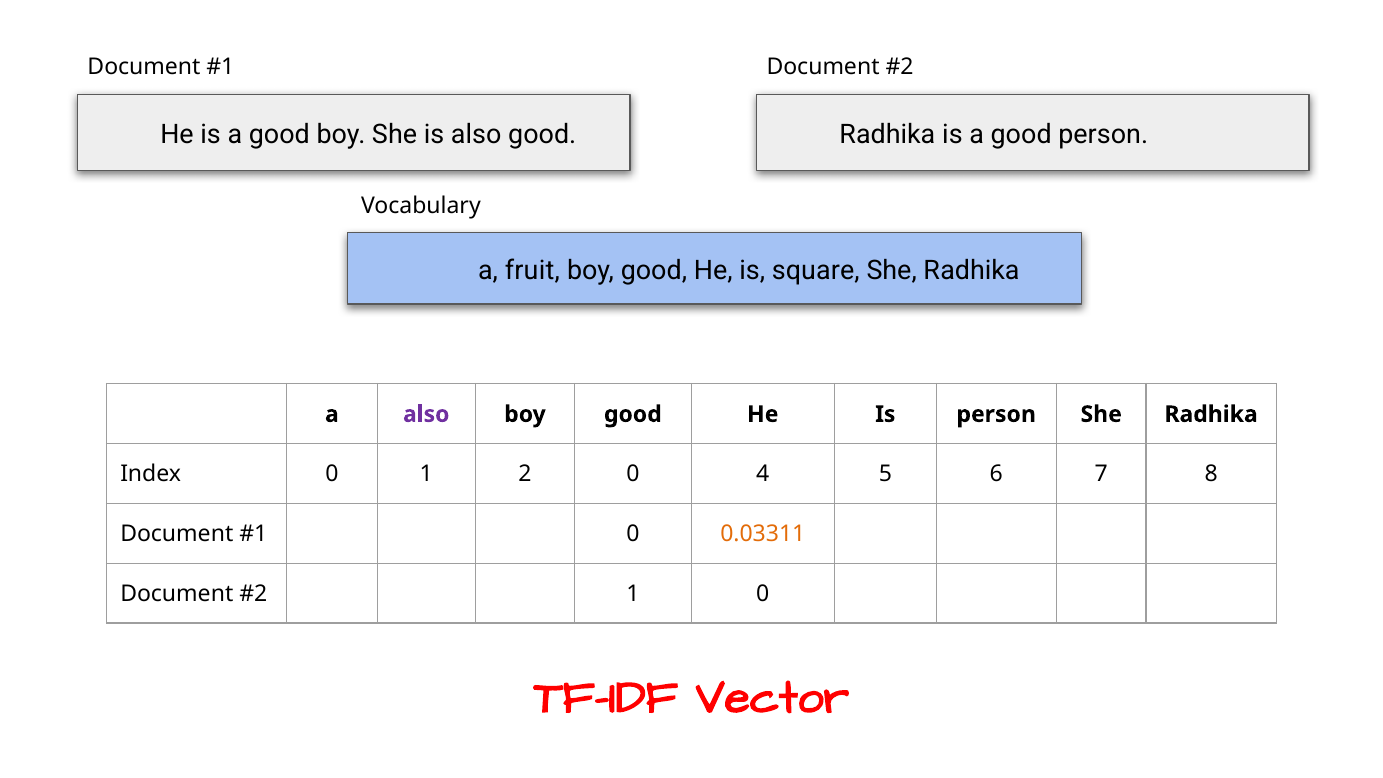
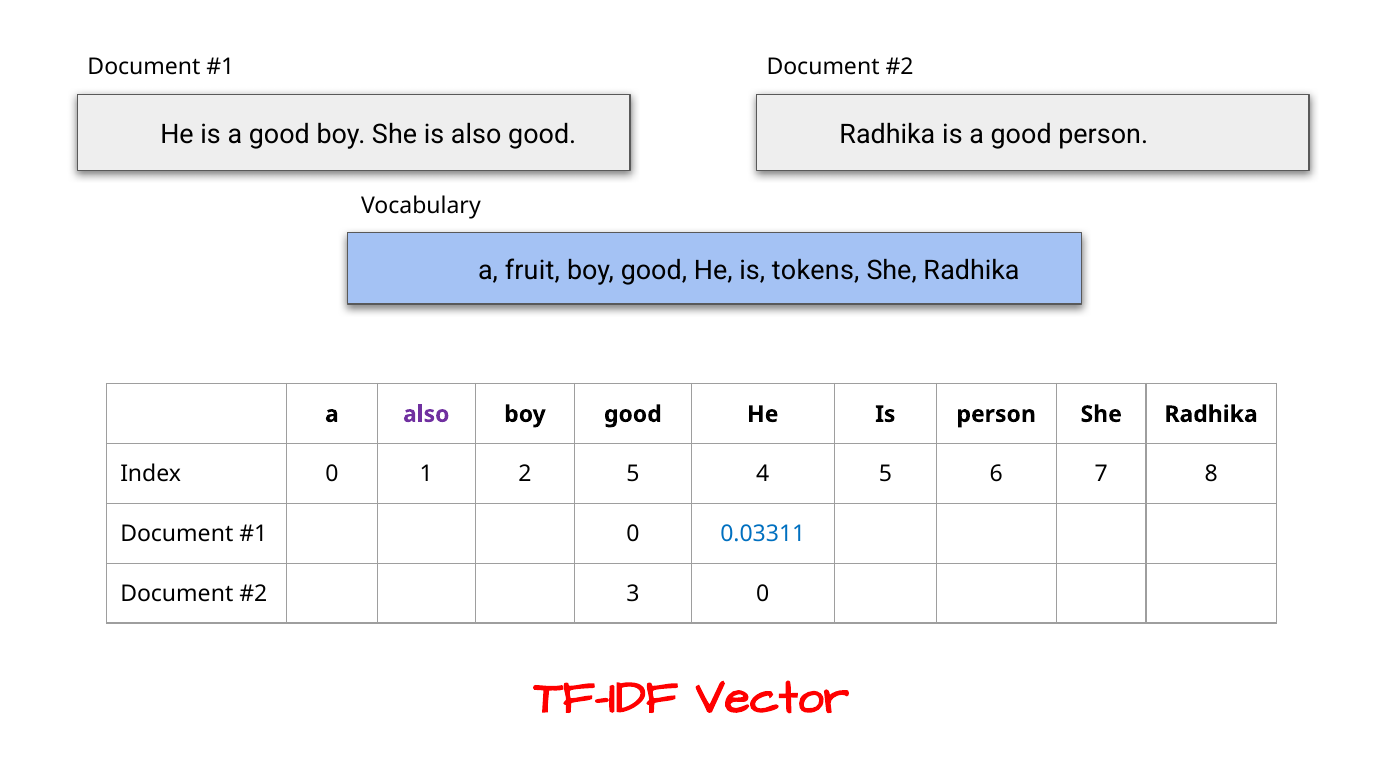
square: square -> tokens (816, 270)
2 0: 0 -> 5 (633, 474)
0.03311 colour: orange -> blue (763, 534)
1: 1 -> 3 (633, 594)
